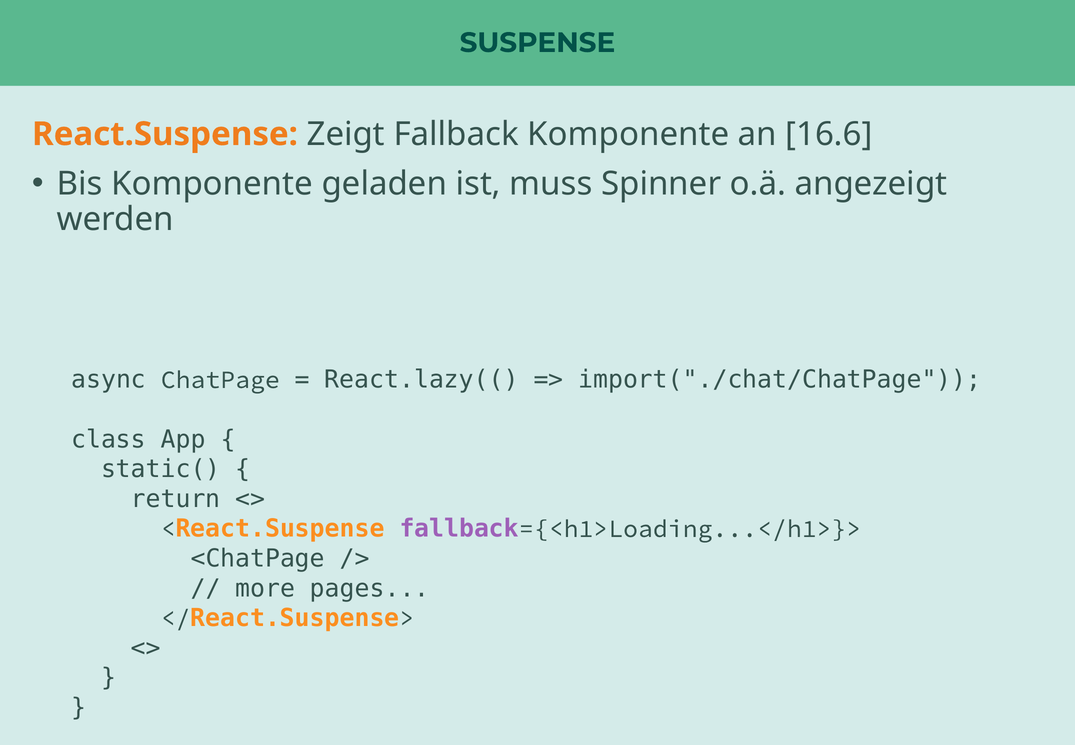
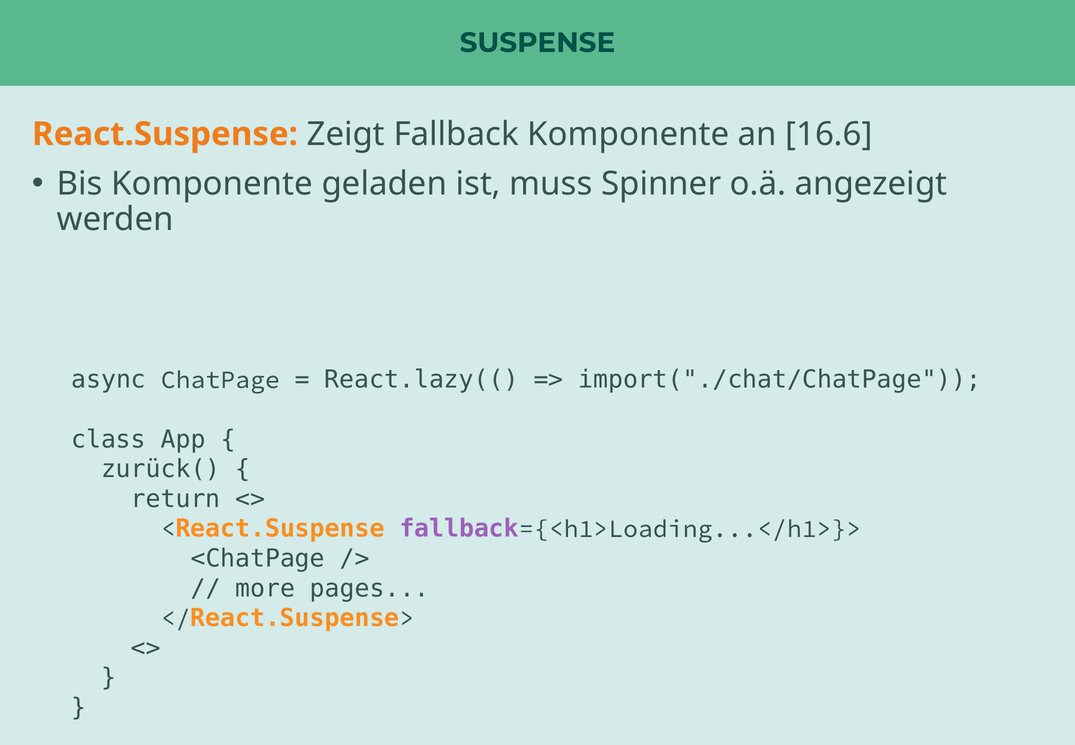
static(: static( -> zurück( (161, 469)
